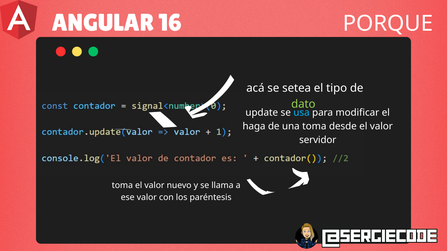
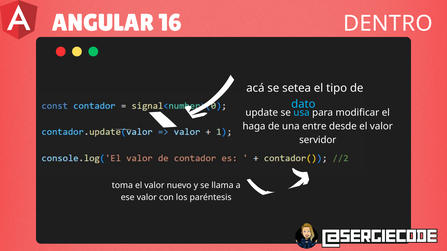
PORQUE: PORQUE -> DENTRO (388, 24)
dato colour: light green -> light blue (303, 104)
una toma: toma -> entre (314, 126)
